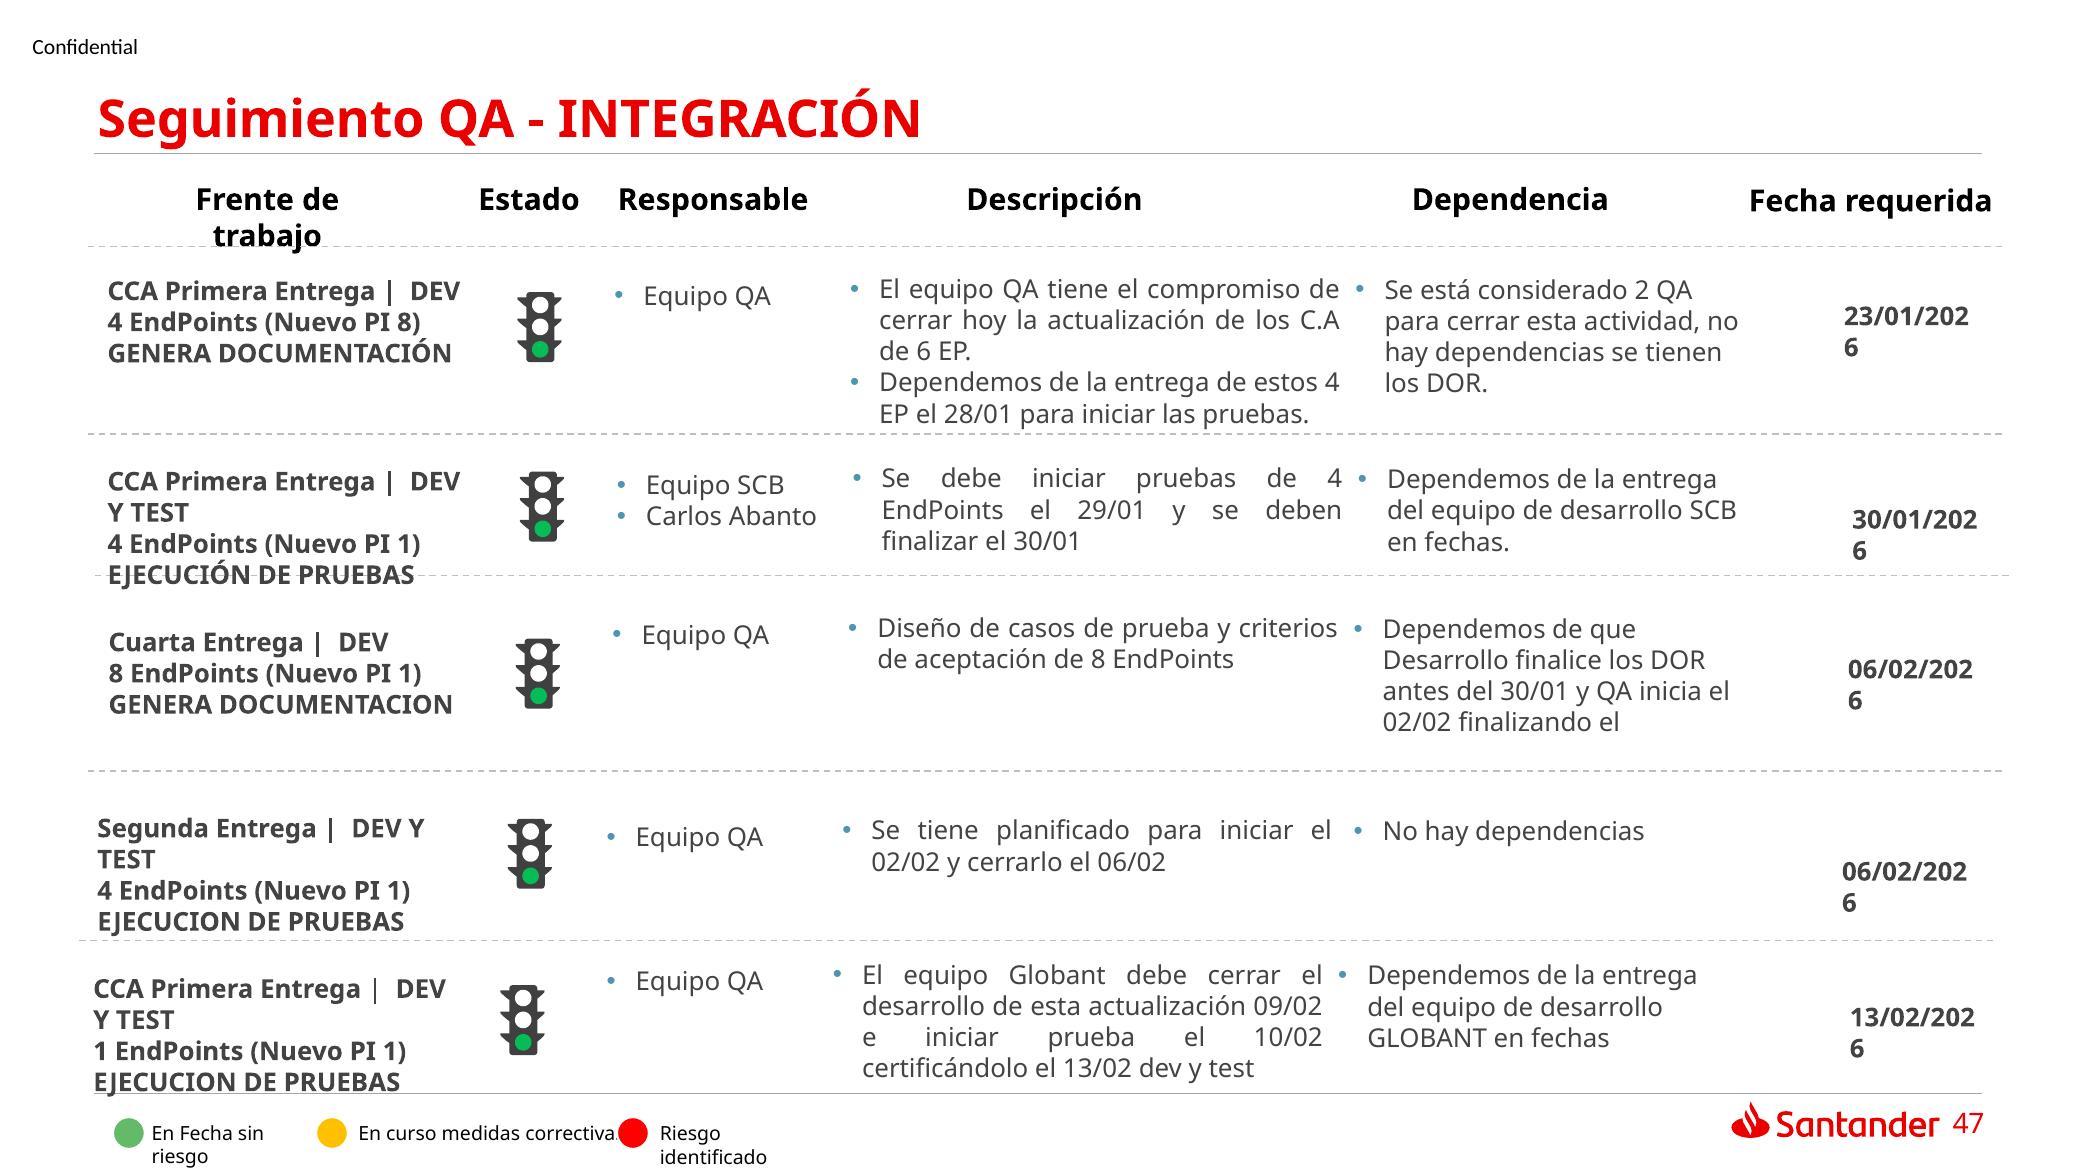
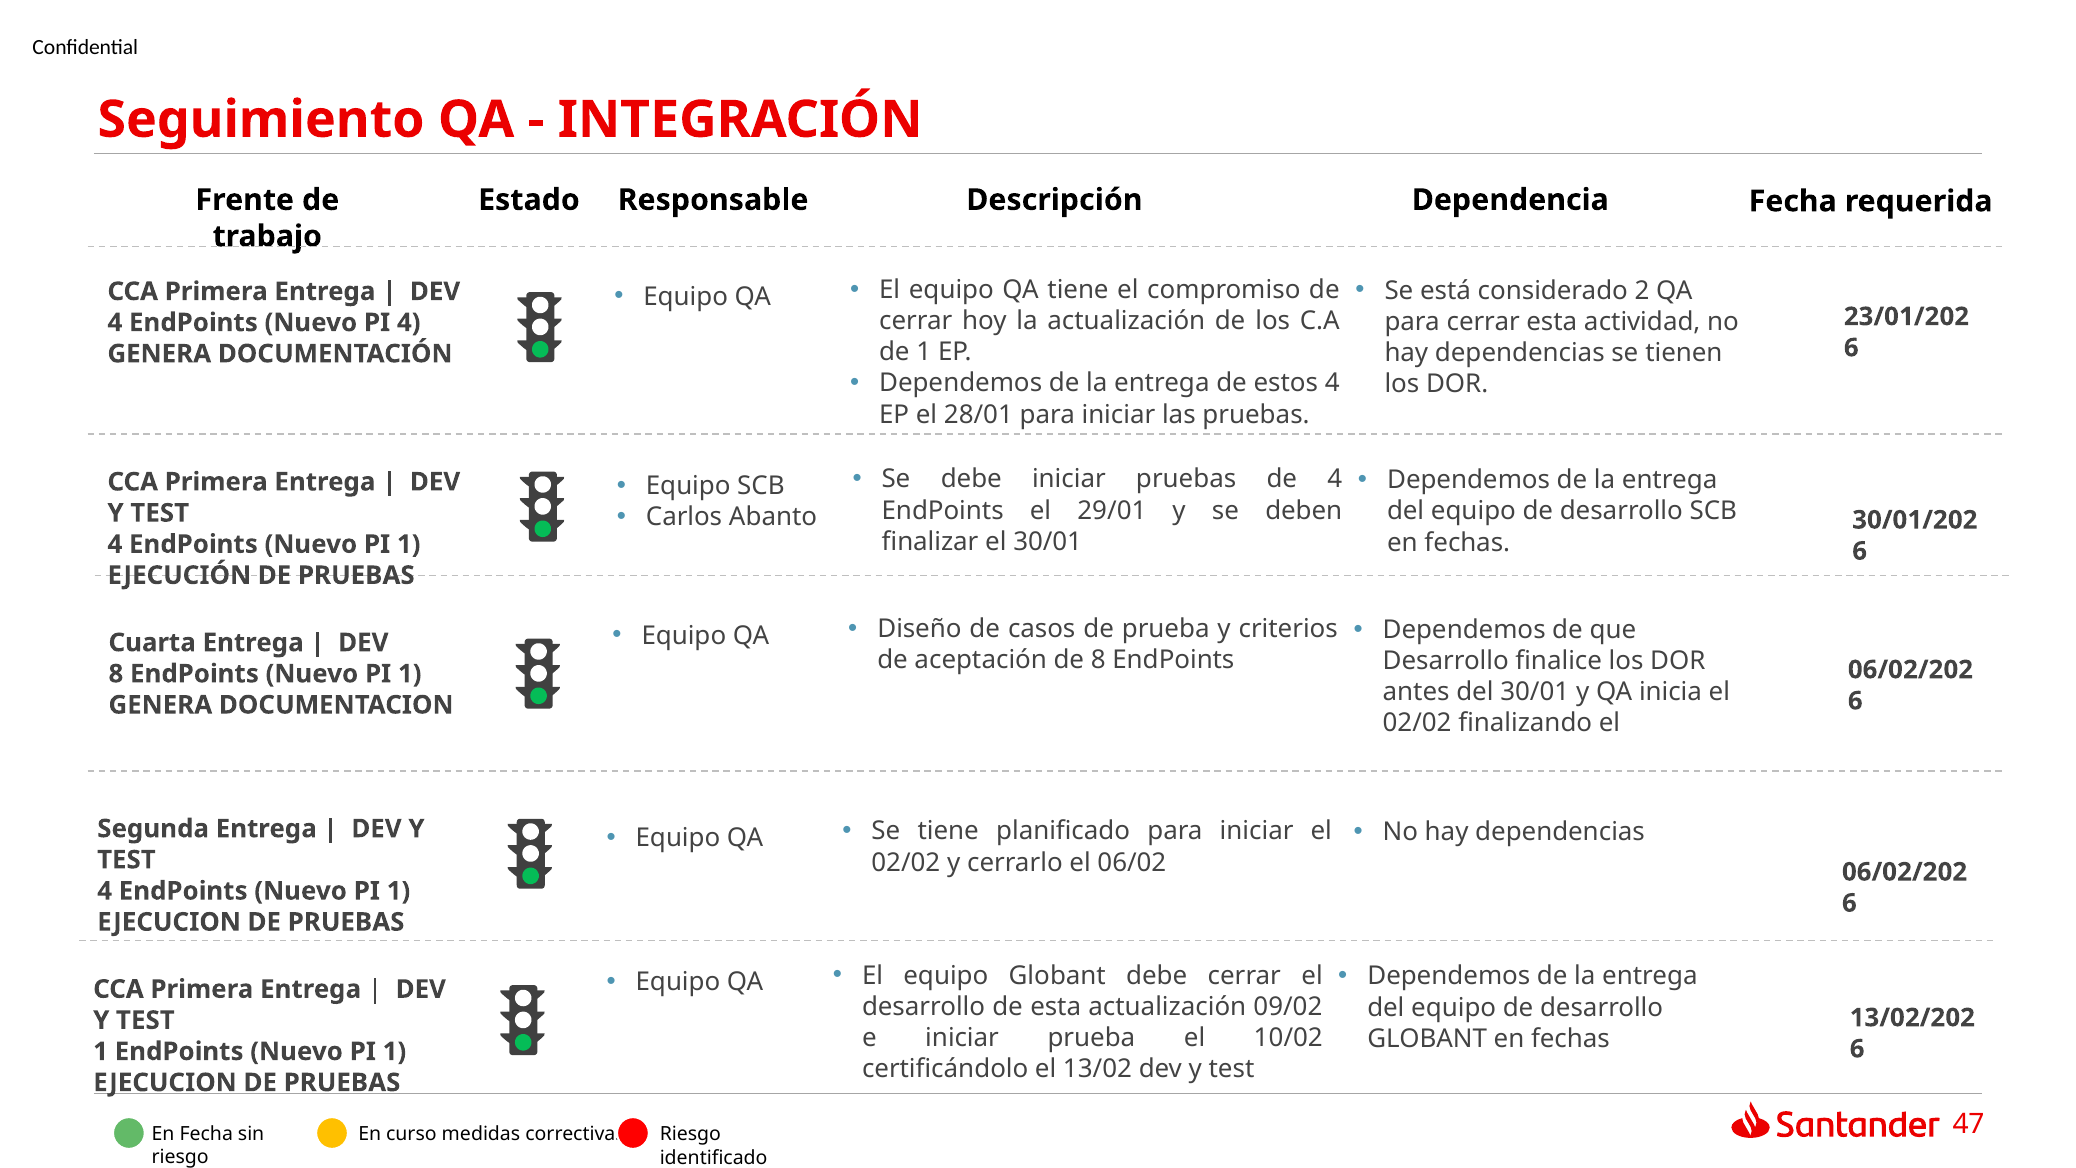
PI 8: 8 -> 4 (409, 323)
de 6: 6 -> 1 (924, 352)
